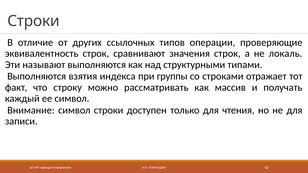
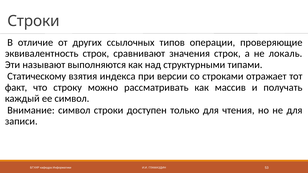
Выполняются: Выполняются -> Статическому (37, 76)
группы: группы -> версии (172, 76)
